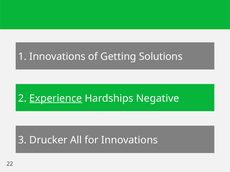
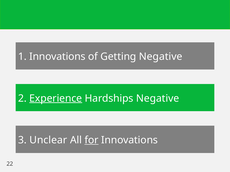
Getting Solutions: Solutions -> Negative (161, 57)
Drucker: Drucker -> Unclear (48, 140)
for underline: none -> present (92, 140)
